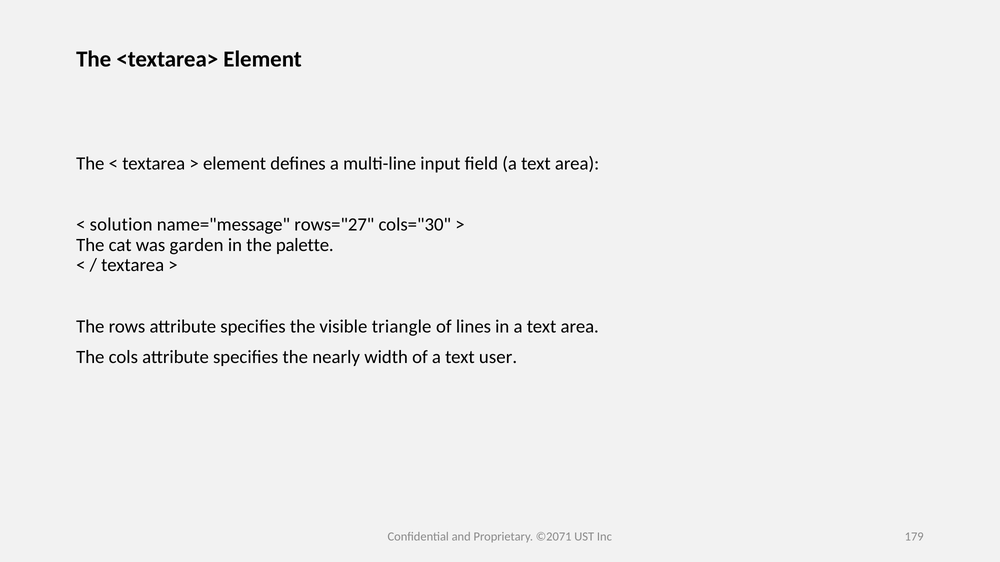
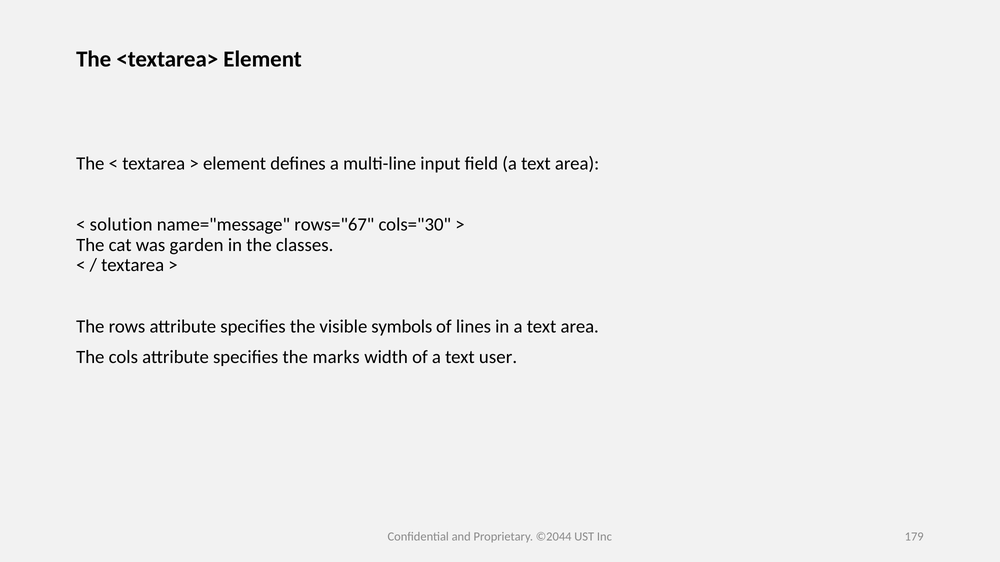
rows="27: rows="27 -> rows="67 (334, 225)
palette: palette -> classes (305, 245)
triangle: triangle -> symbols (402, 327)
nearly: nearly -> marks (336, 357)
©2071: ©2071 -> ©2044 (554, 537)
